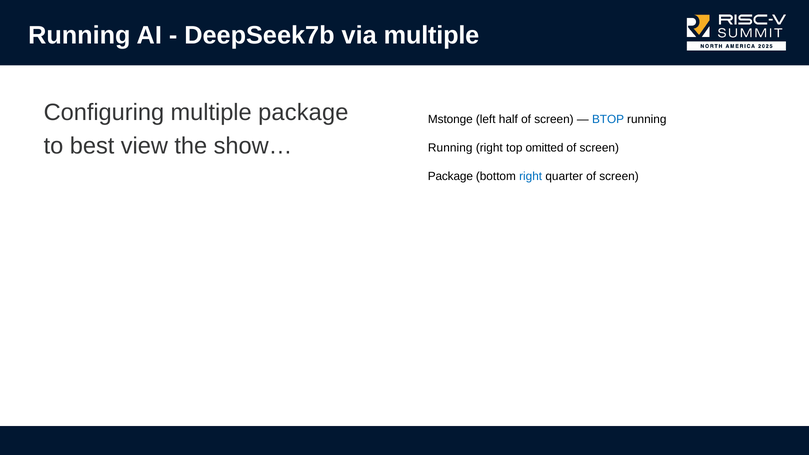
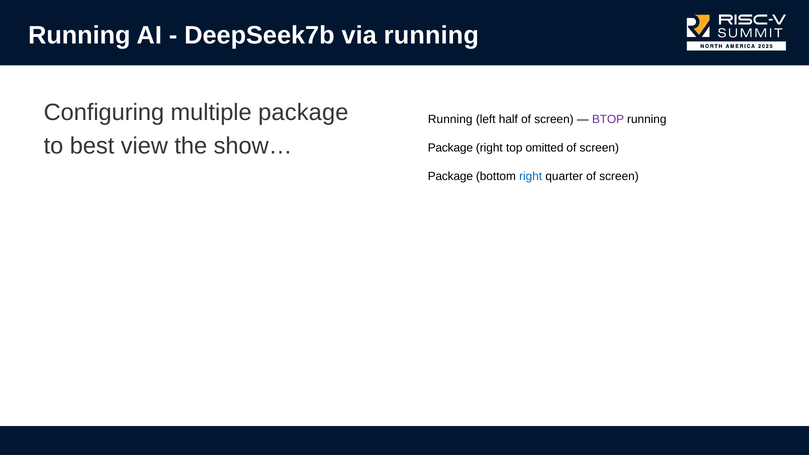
via multiple: multiple -> running (431, 35)
Mstonge: Mstonge -> Running (450, 120)
BTOP colour: blue -> purple (608, 120)
Running: Running -> Package (450, 148)
